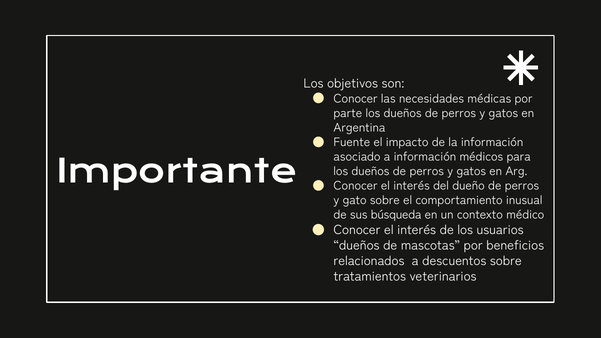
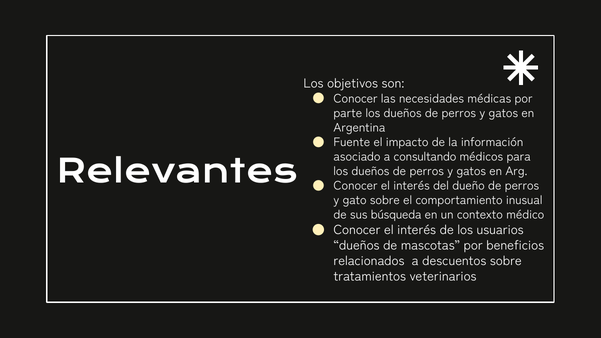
a información: información -> consultando (425, 157)
Importante: Importante -> Relevantes (177, 172)
